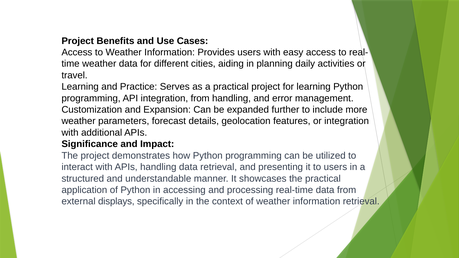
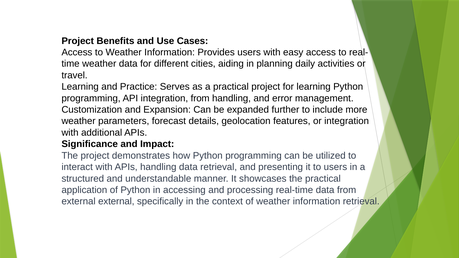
external displays: displays -> external (116, 202)
